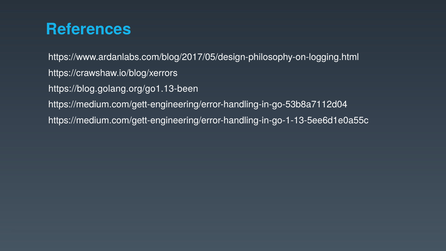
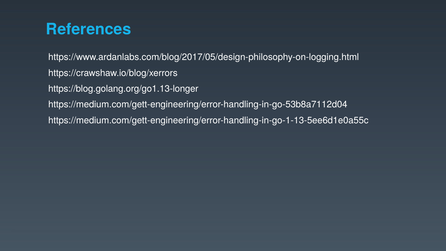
https://blog.golang.org/go1.13-been: https://blog.golang.org/go1.13-been -> https://blog.golang.org/go1.13-longer (123, 89)
